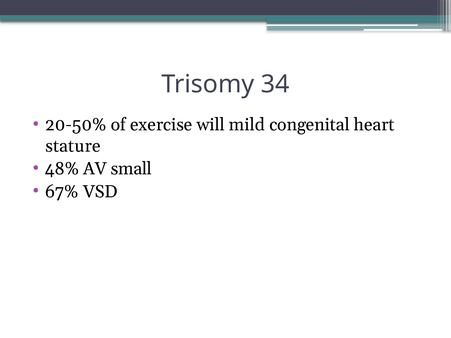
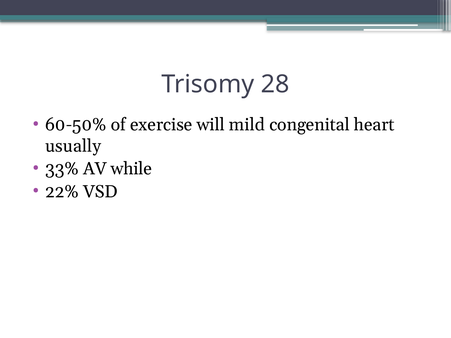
34: 34 -> 28 (275, 84)
20-50%: 20-50% -> 60-50% (76, 125)
stature: stature -> usually (73, 146)
48%: 48% -> 33% (62, 169)
small: small -> while (131, 169)
67%: 67% -> 22% (62, 192)
